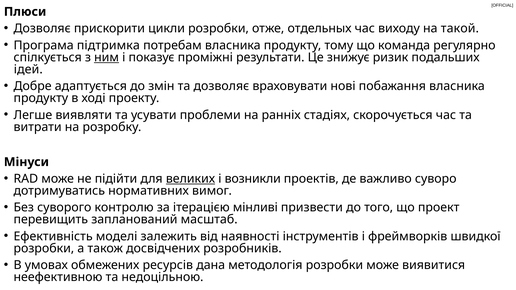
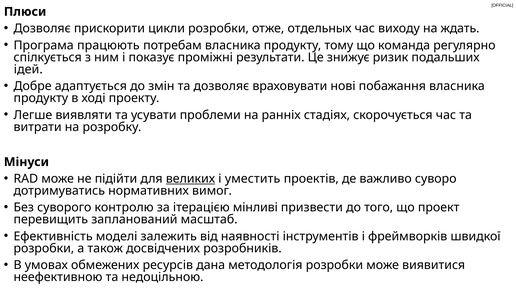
такой: такой -> ждать (460, 29)
підтримка: підтримка -> працюють (108, 45)
ним underline: present -> none (107, 57)
возникли: возникли -> уместить (253, 179)
